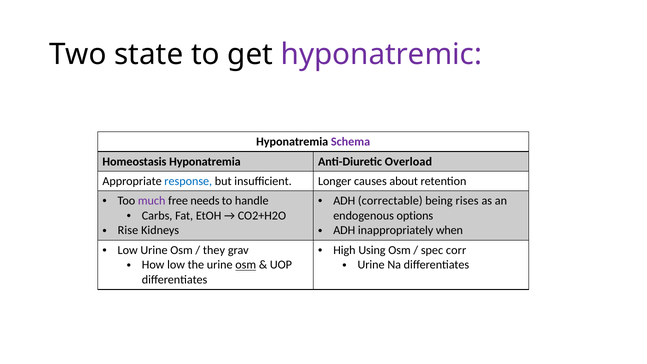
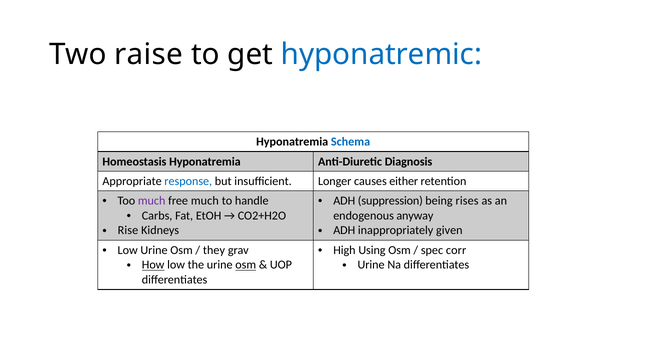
state: state -> raise (149, 54)
hyponatremic colour: purple -> blue (381, 54)
Schema colour: purple -> blue (351, 142)
Overload: Overload -> Diagnosis (409, 161)
about: about -> either (404, 181)
free needs: needs -> much (205, 201)
correctable: correctable -> suppression (390, 201)
options: options -> anyway (415, 216)
when: when -> given (449, 230)
How underline: none -> present (153, 265)
